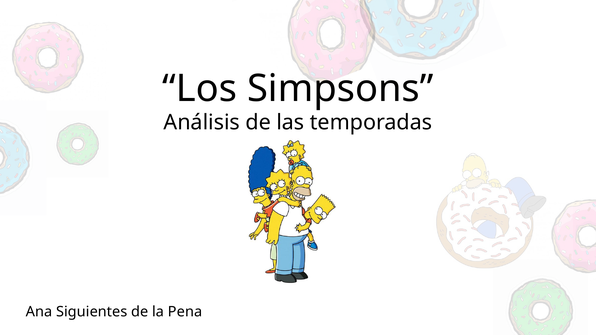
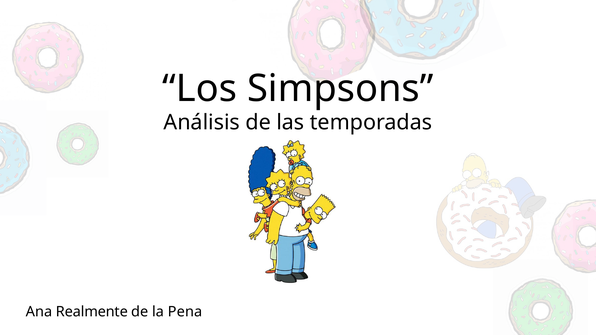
Siguientes: Siguientes -> Realmente (92, 312)
